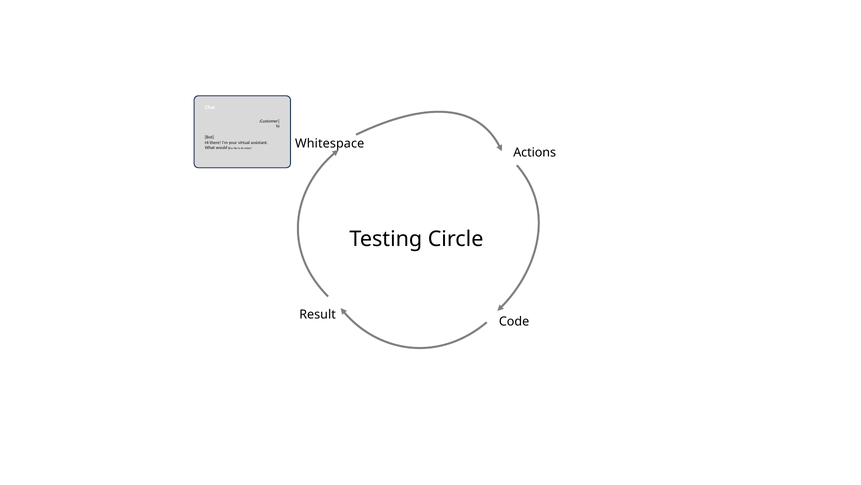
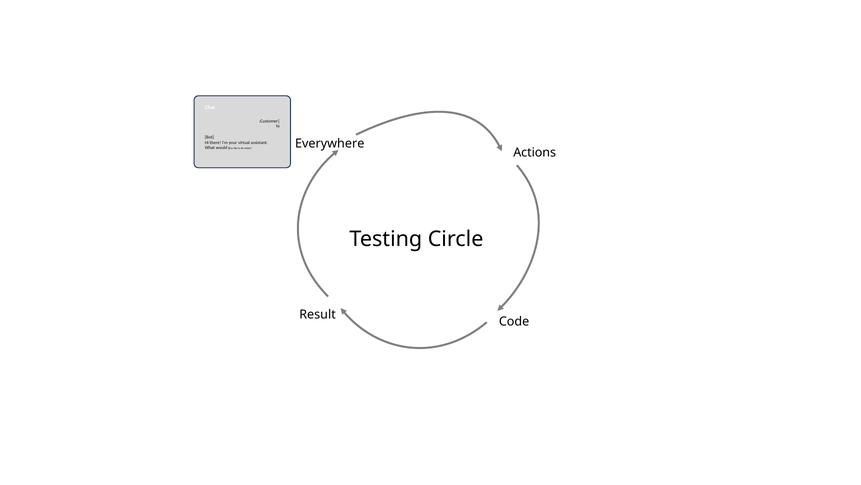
Whitespace: Whitespace -> Everywhere (330, 143)
